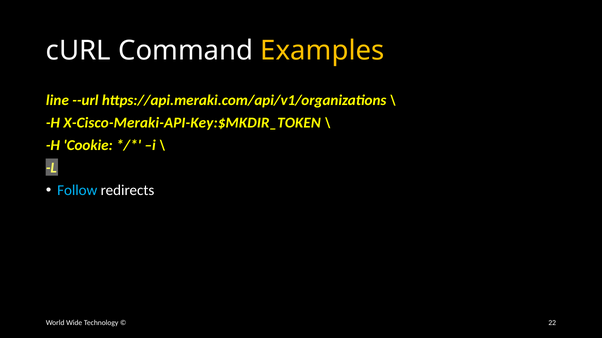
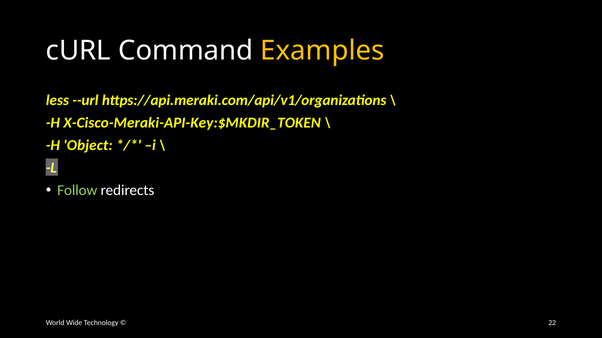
line: line -> less (57, 100)
Cookie: Cookie -> Object (88, 145)
Follow colour: light blue -> light green (77, 191)
